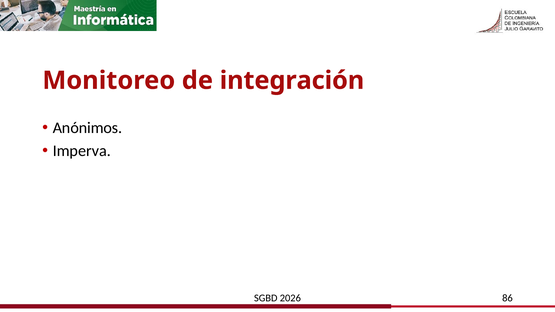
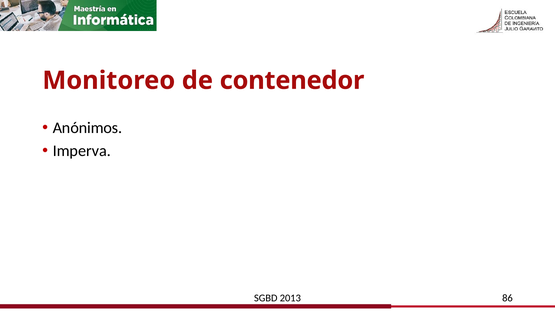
integración: integración -> contenedor (292, 81)
2026: 2026 -> 2013 (290, 298)
